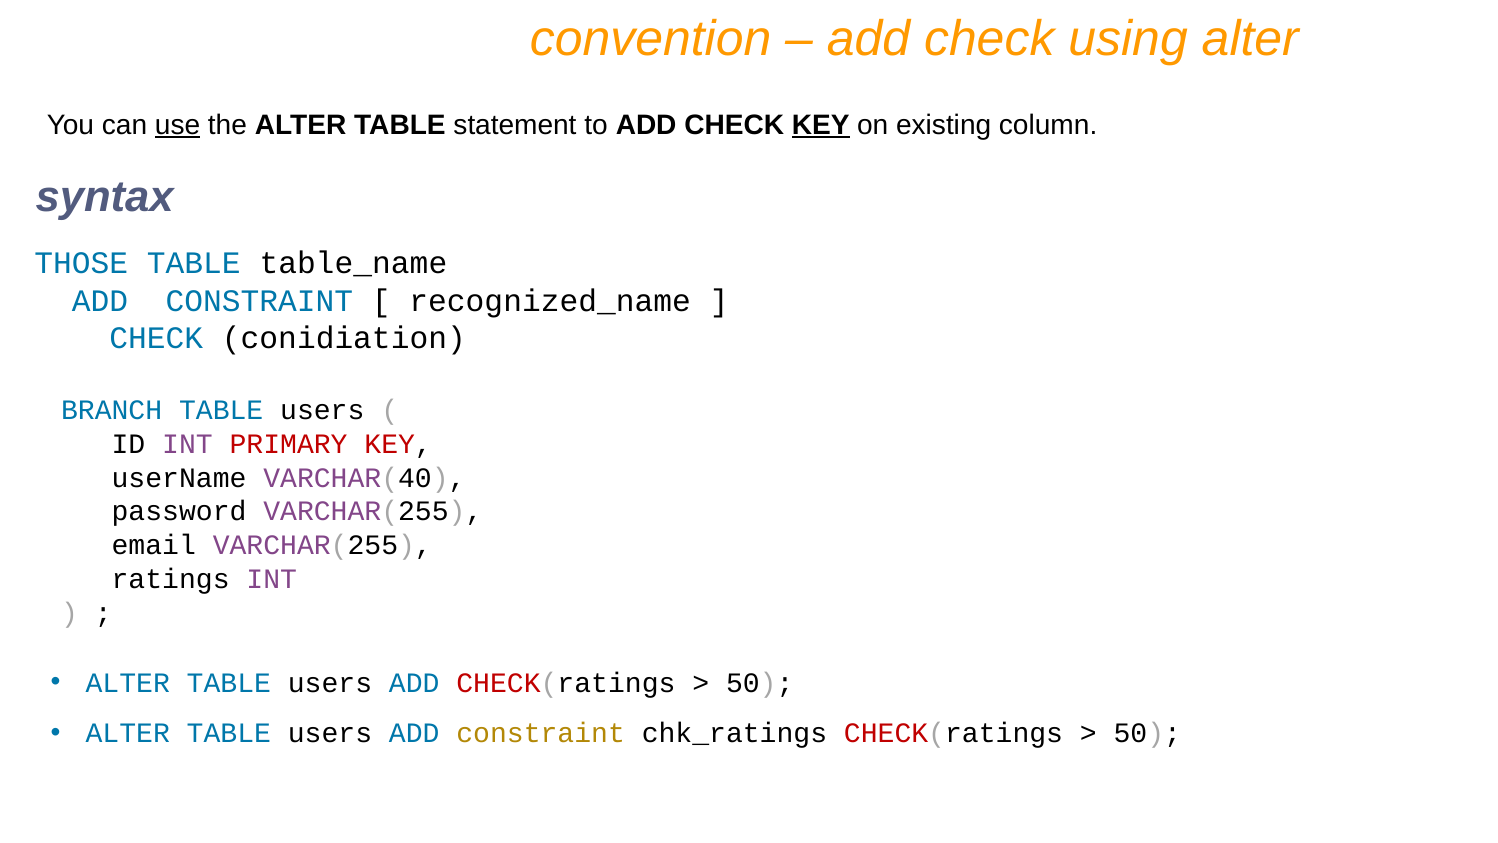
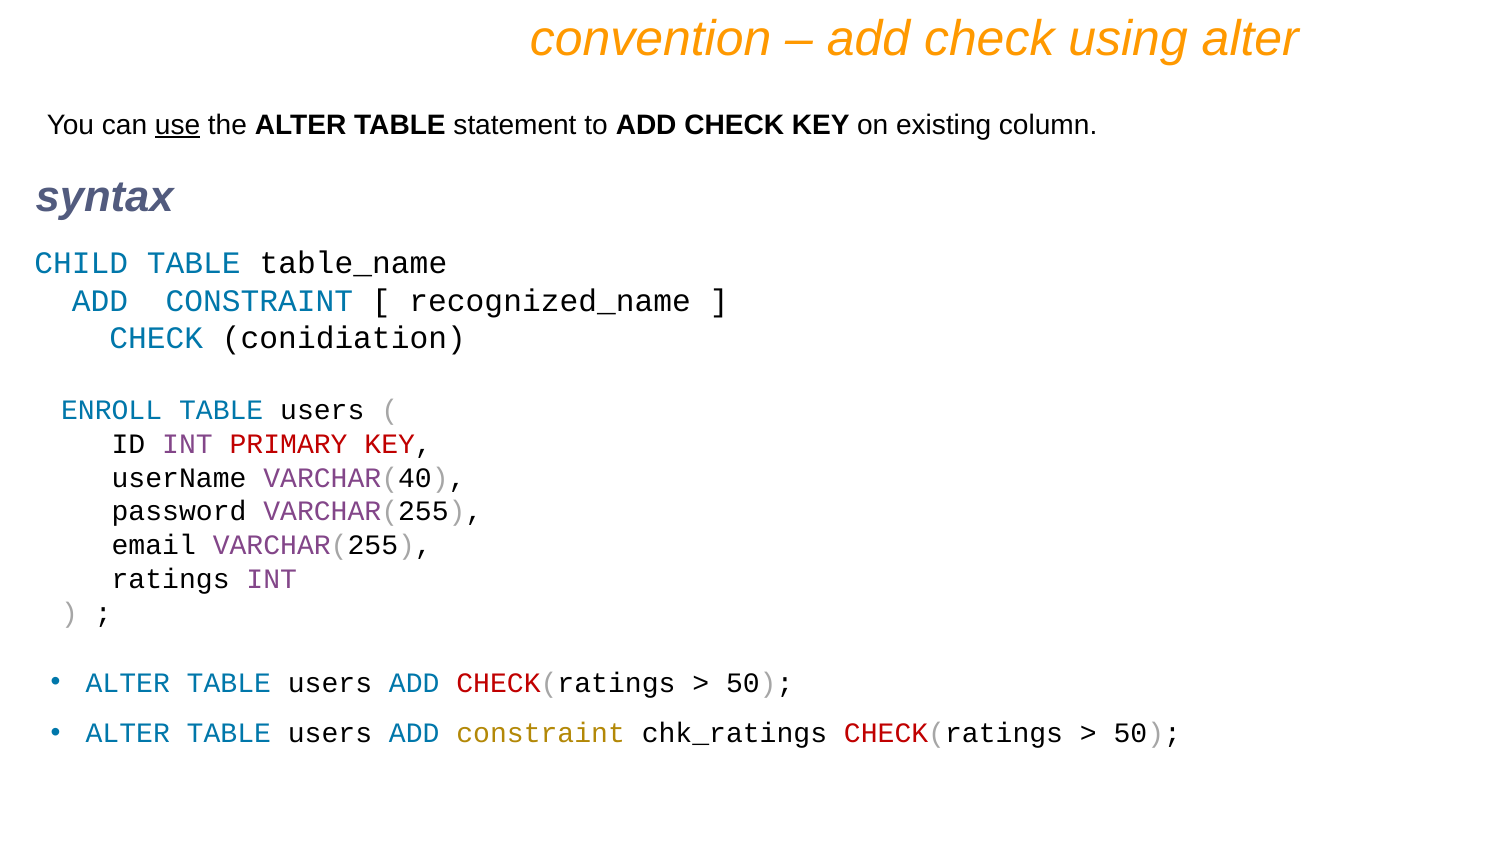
KEY underline: present -> none (821, 125)
THOSE: THOSE -> CHILD (81, 264)
BRANCH: BRANCH -> ENROLL (112, 410)
